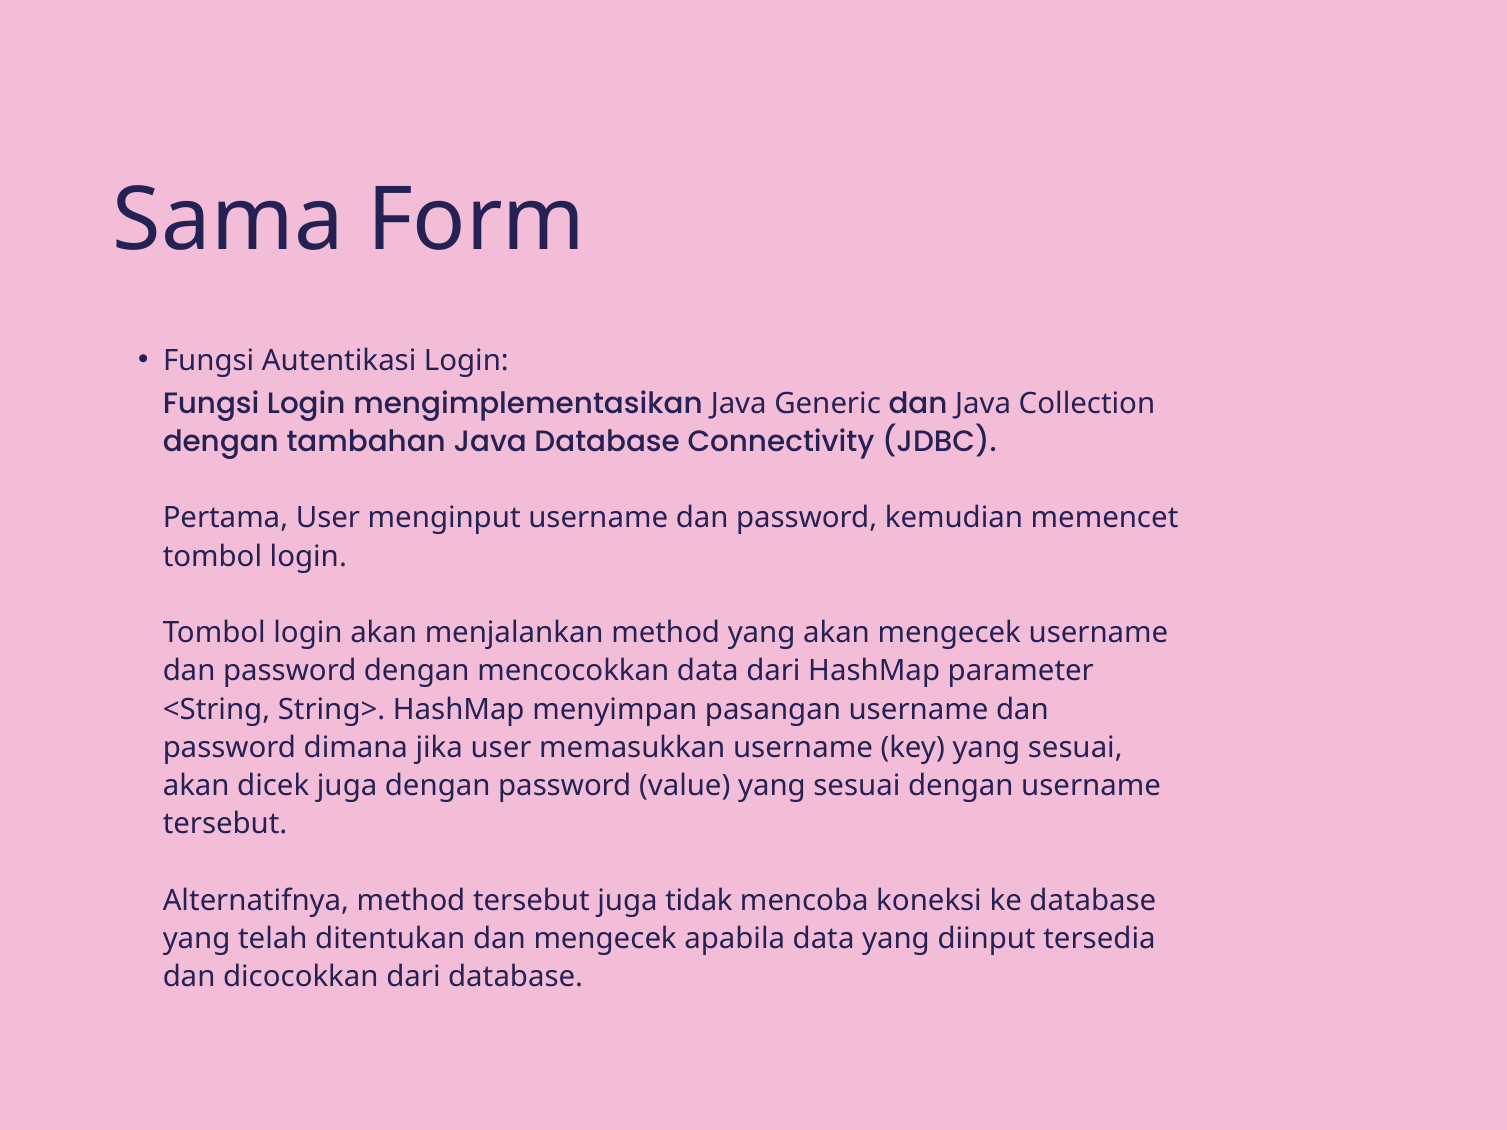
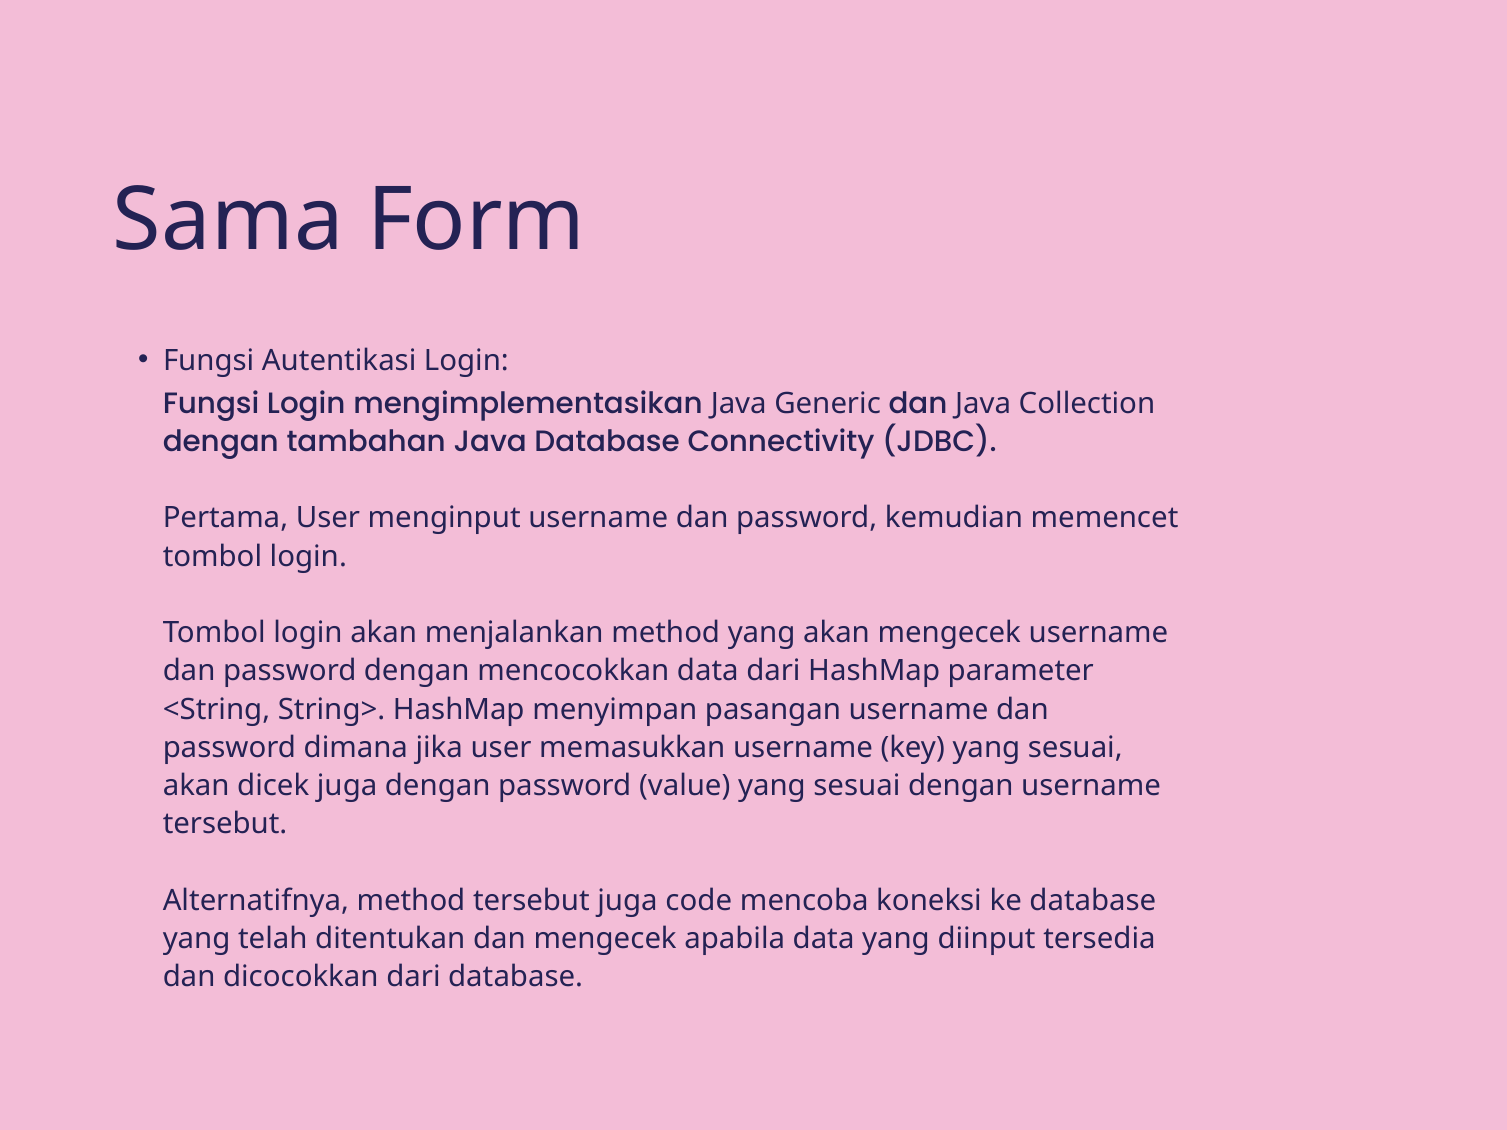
tidak: tidak -> code (699, 901)
